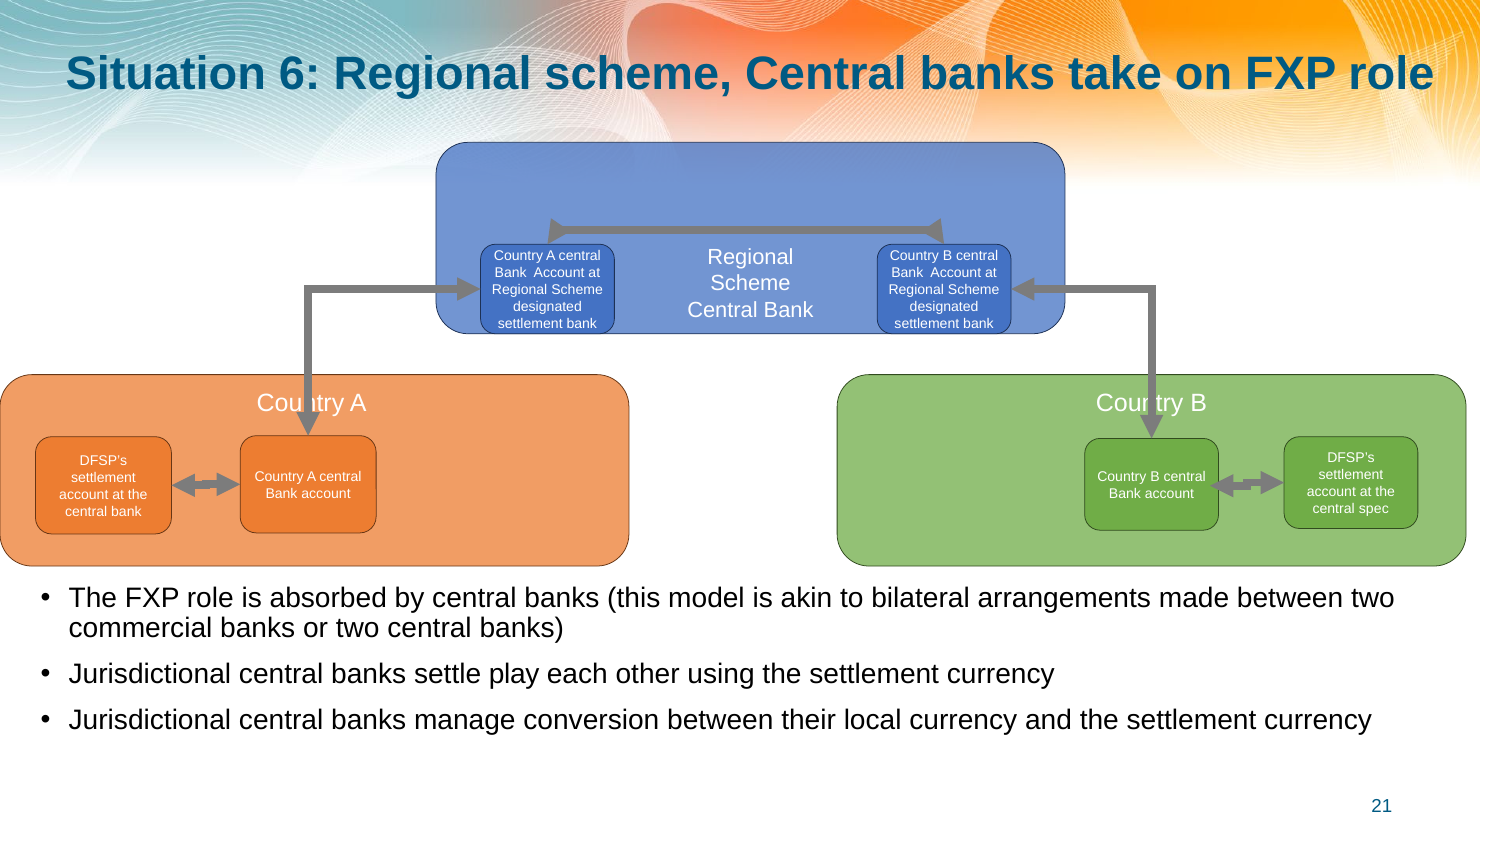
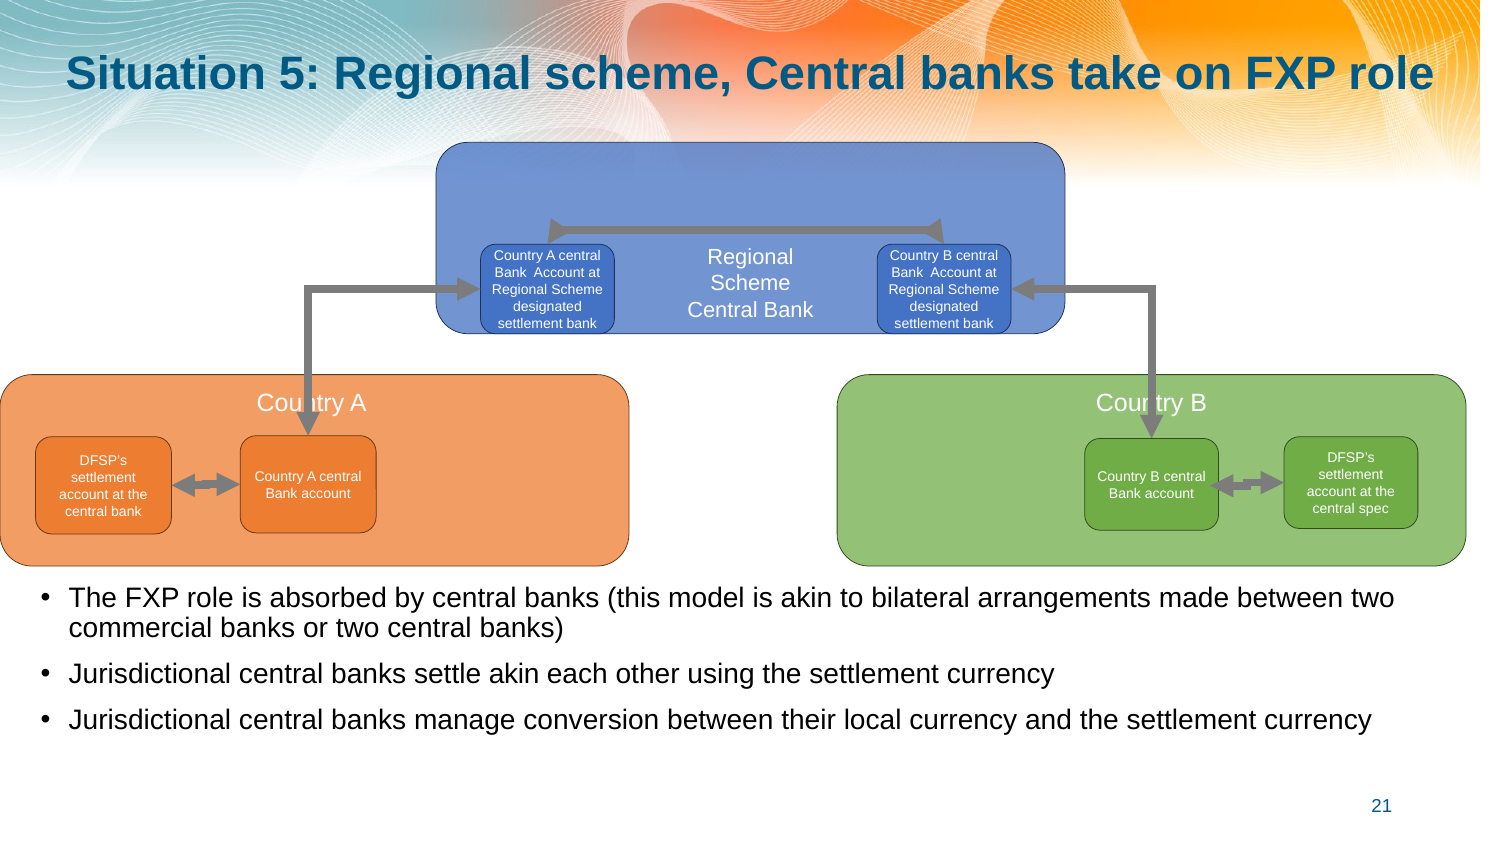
6: 6 -> 5 (300, 74)
settle play: play -> akin (514, 674)
